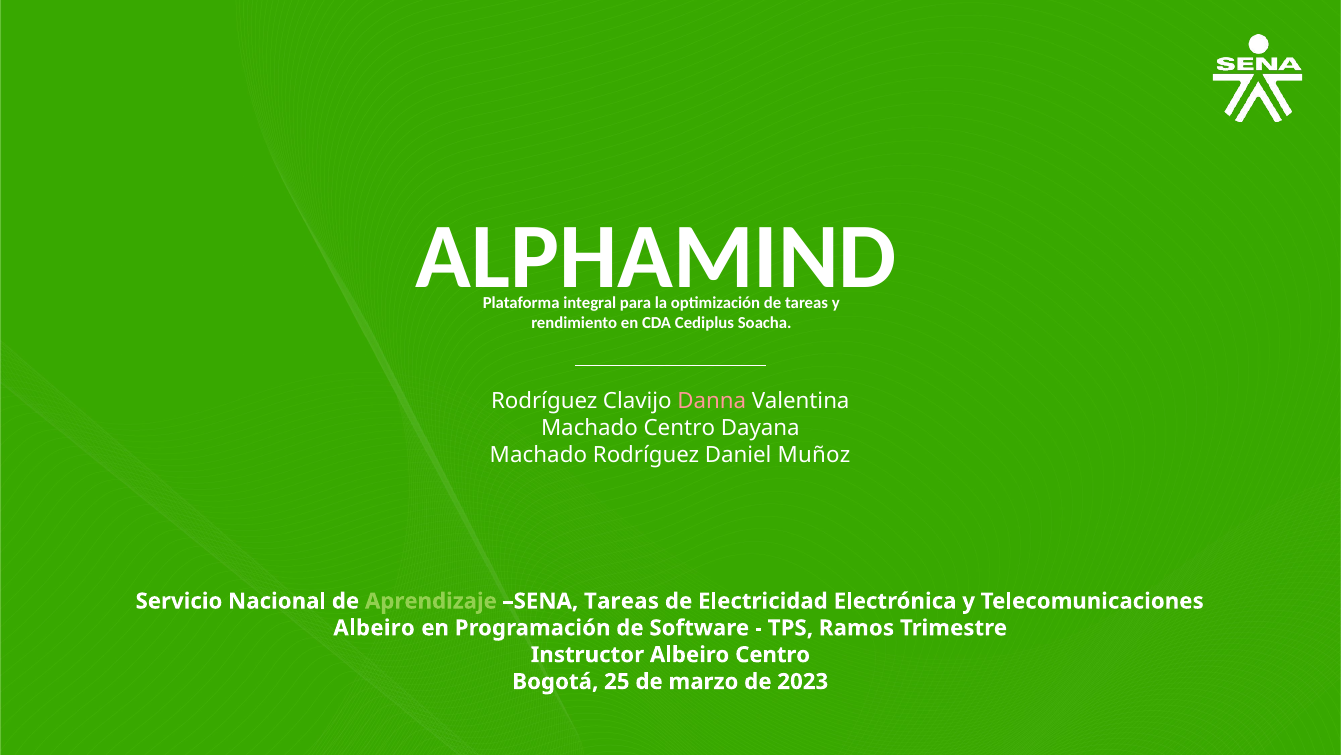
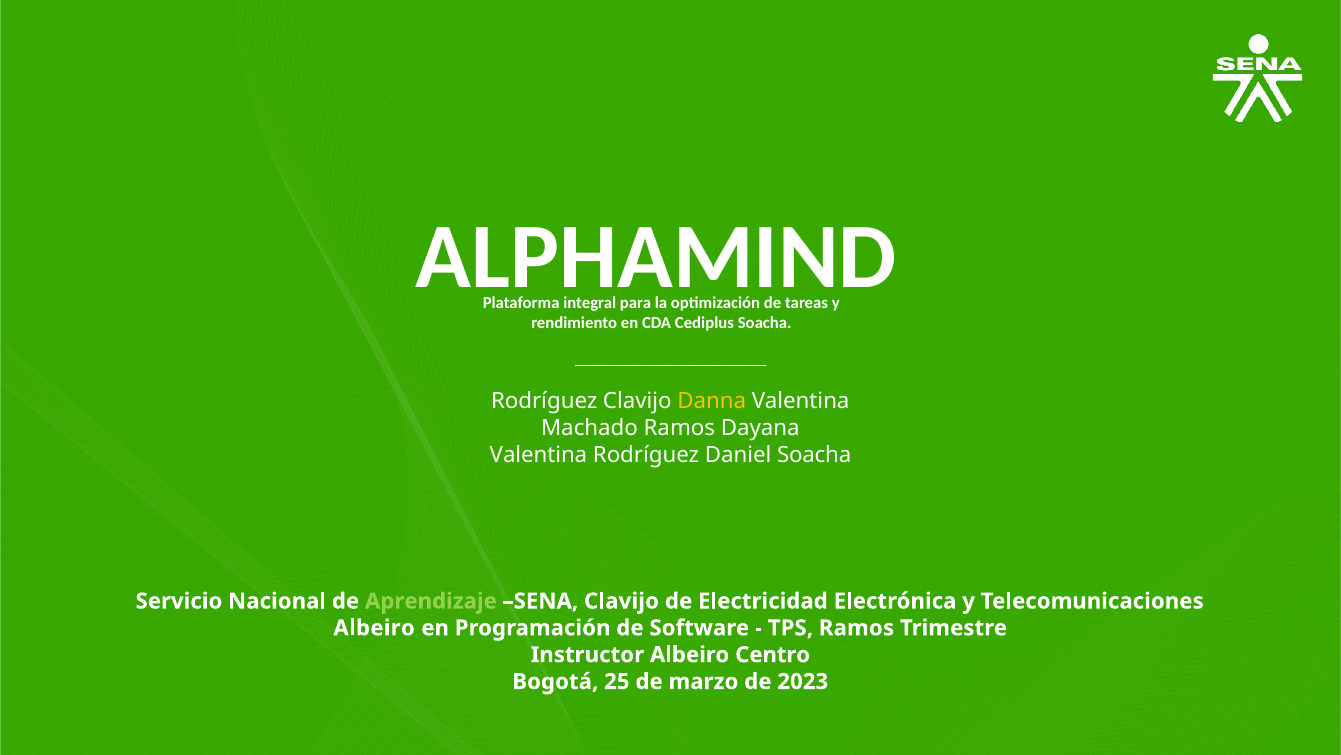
Danna colour: pink -> yellow (712, 401)
Machado Centro: Centro -> Ramos (679, 428)
Machado: Machado -> Valentina (538, 454)
Daniel Muñoz: Muñoz -> Soacha (814, 454)
SENA Tareas: Tareas -> Clavijo (621, 601)
